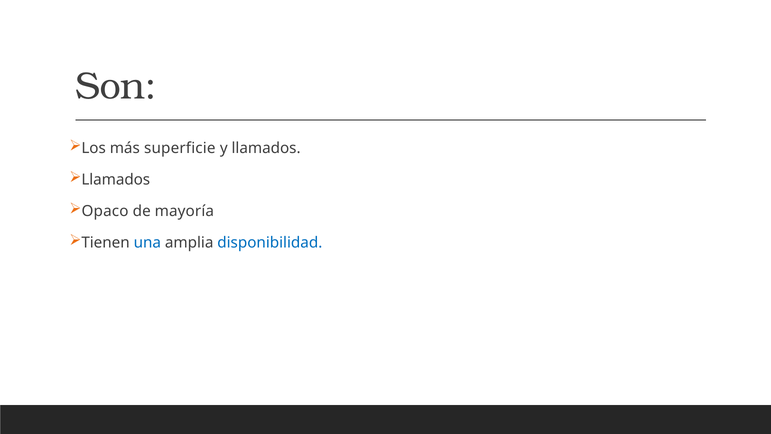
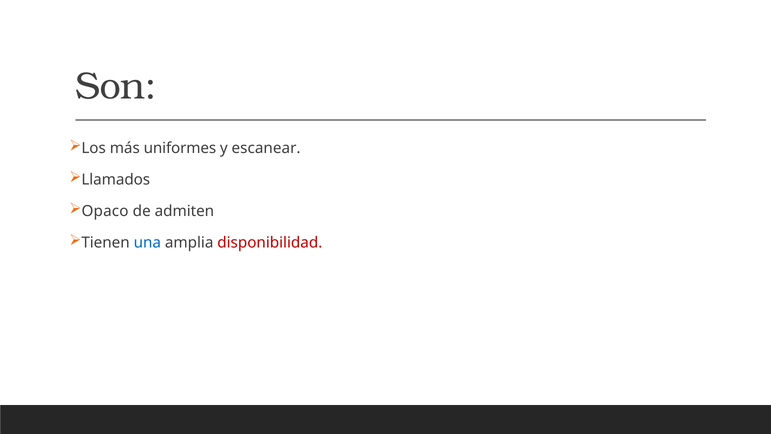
superficie: superficie -> uniformes (180, 148)
y llamados: llamados -> escanear (266, 148)
mayoría: mayoría -> admiten (184, 211)
disponibilidad colour: blue -> red (270, 242)
